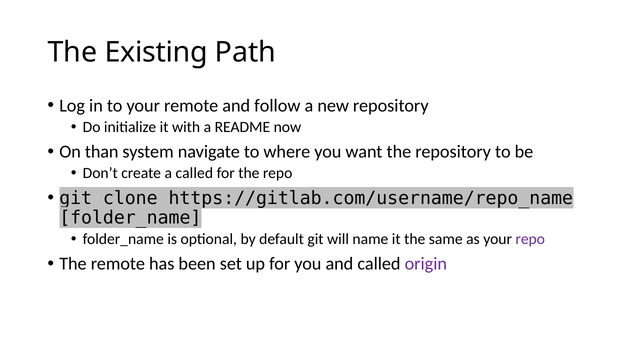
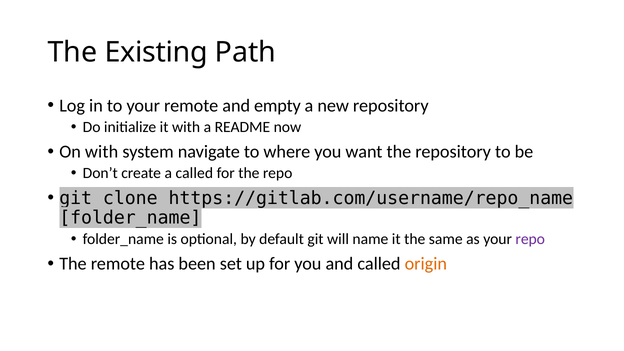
follow: follow -> empty (277, 106)
On than: than -> with (102, 152)
origin colour: purple -> orange (426, 264)
